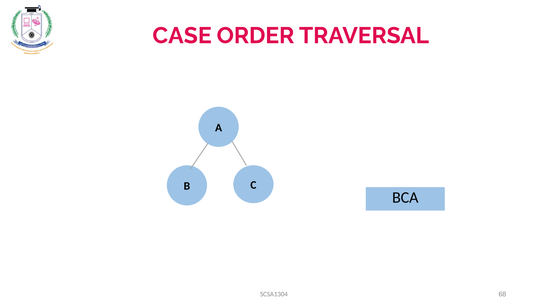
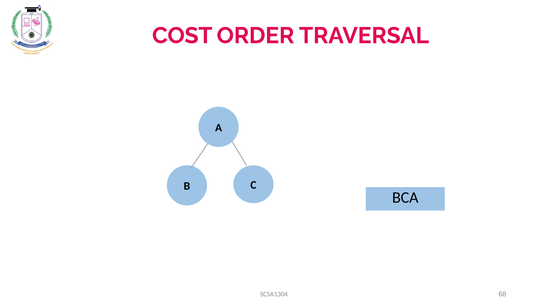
CASE: CASE -> COST (182, 36)
